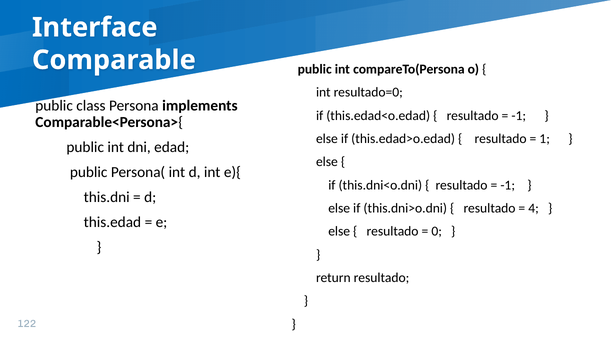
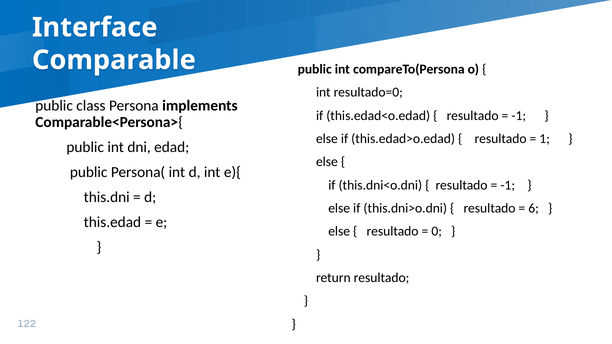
4: 4 -> 6 (534, 208)
